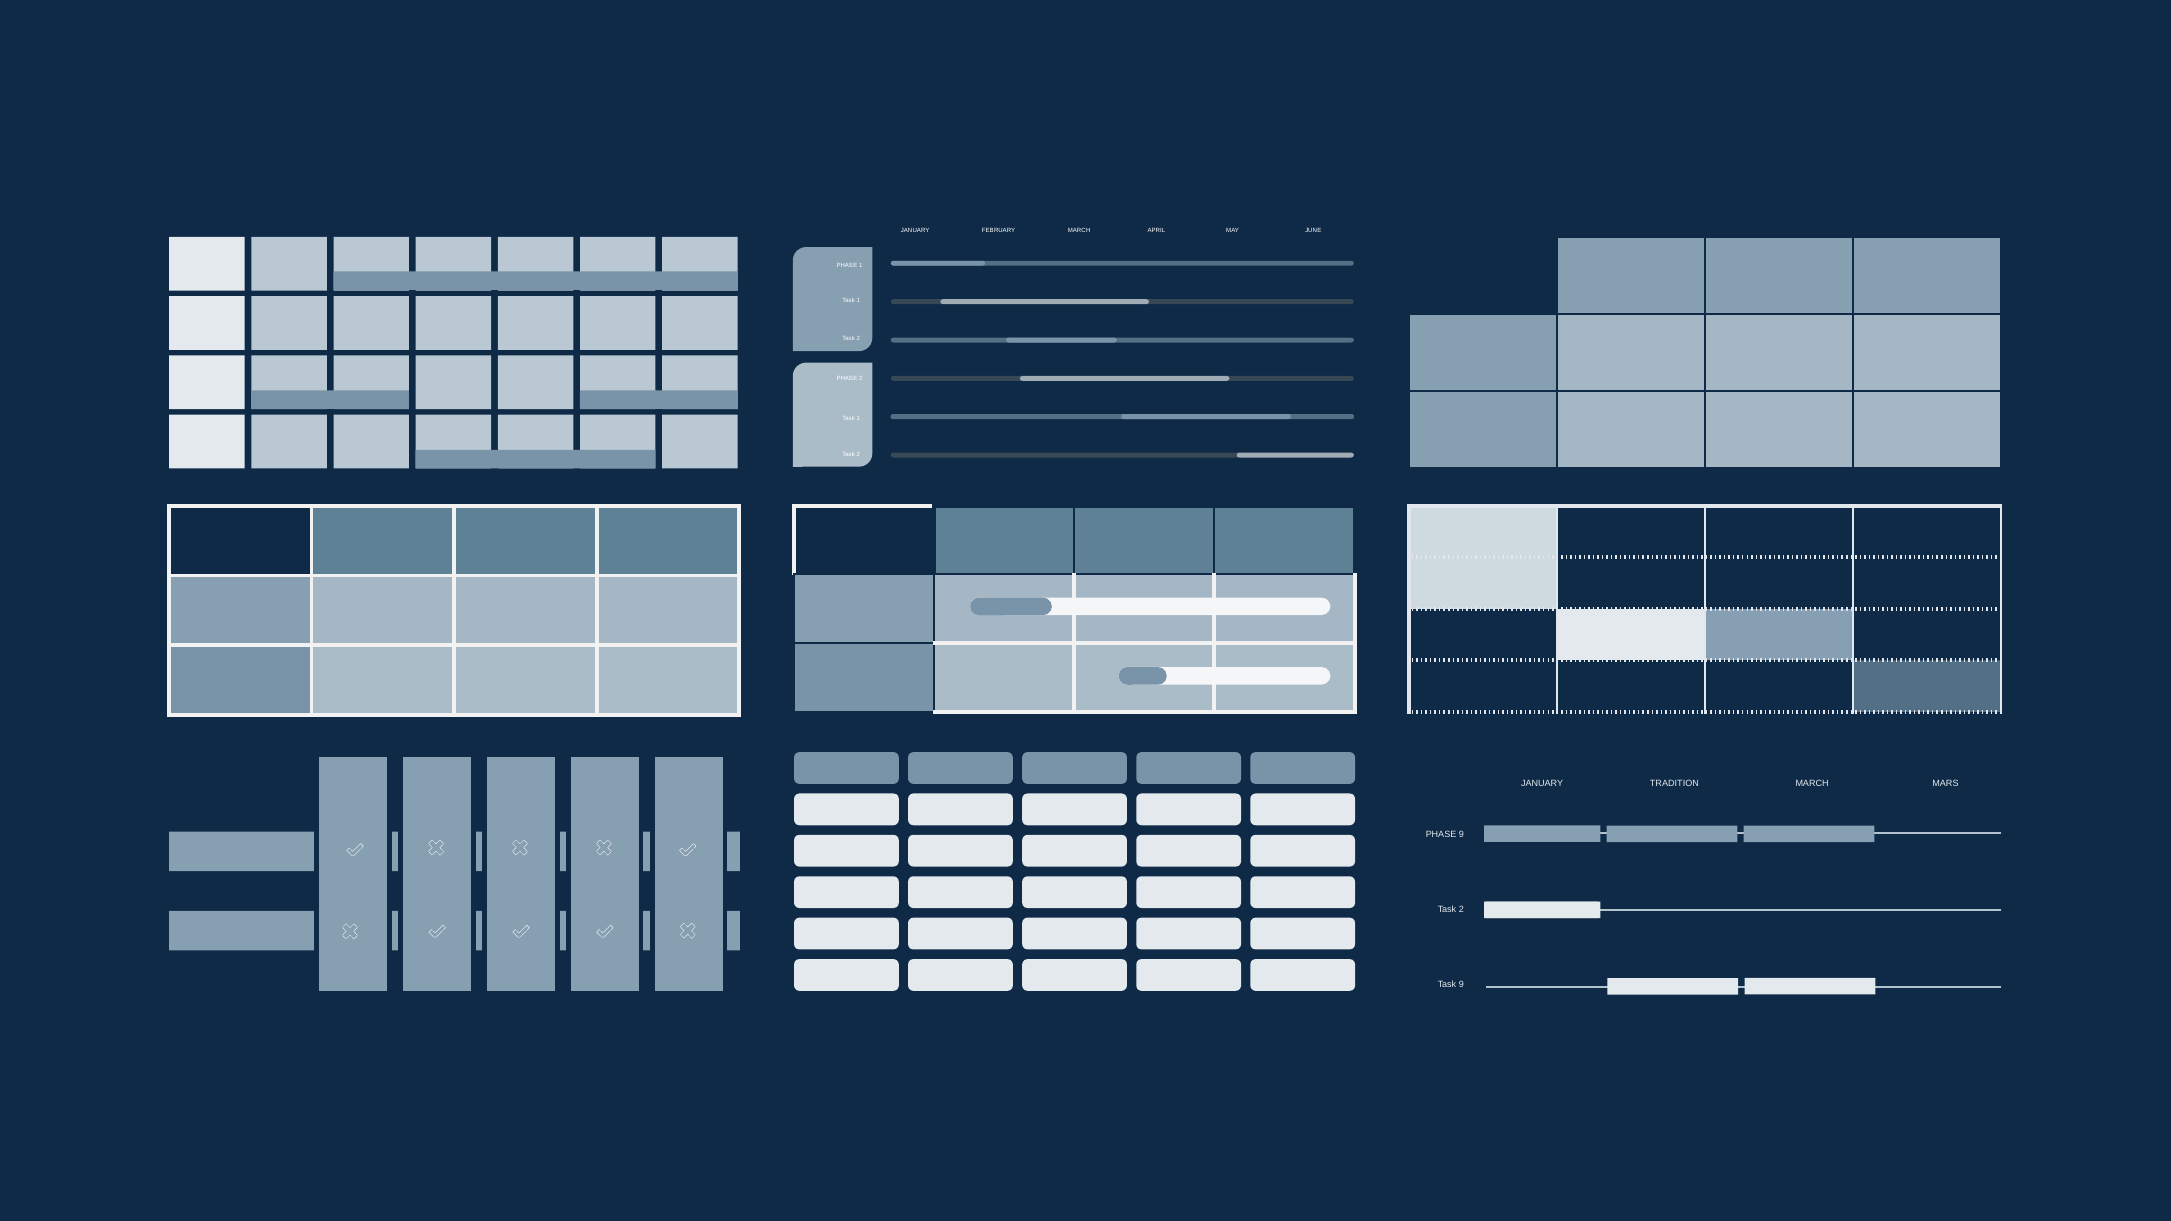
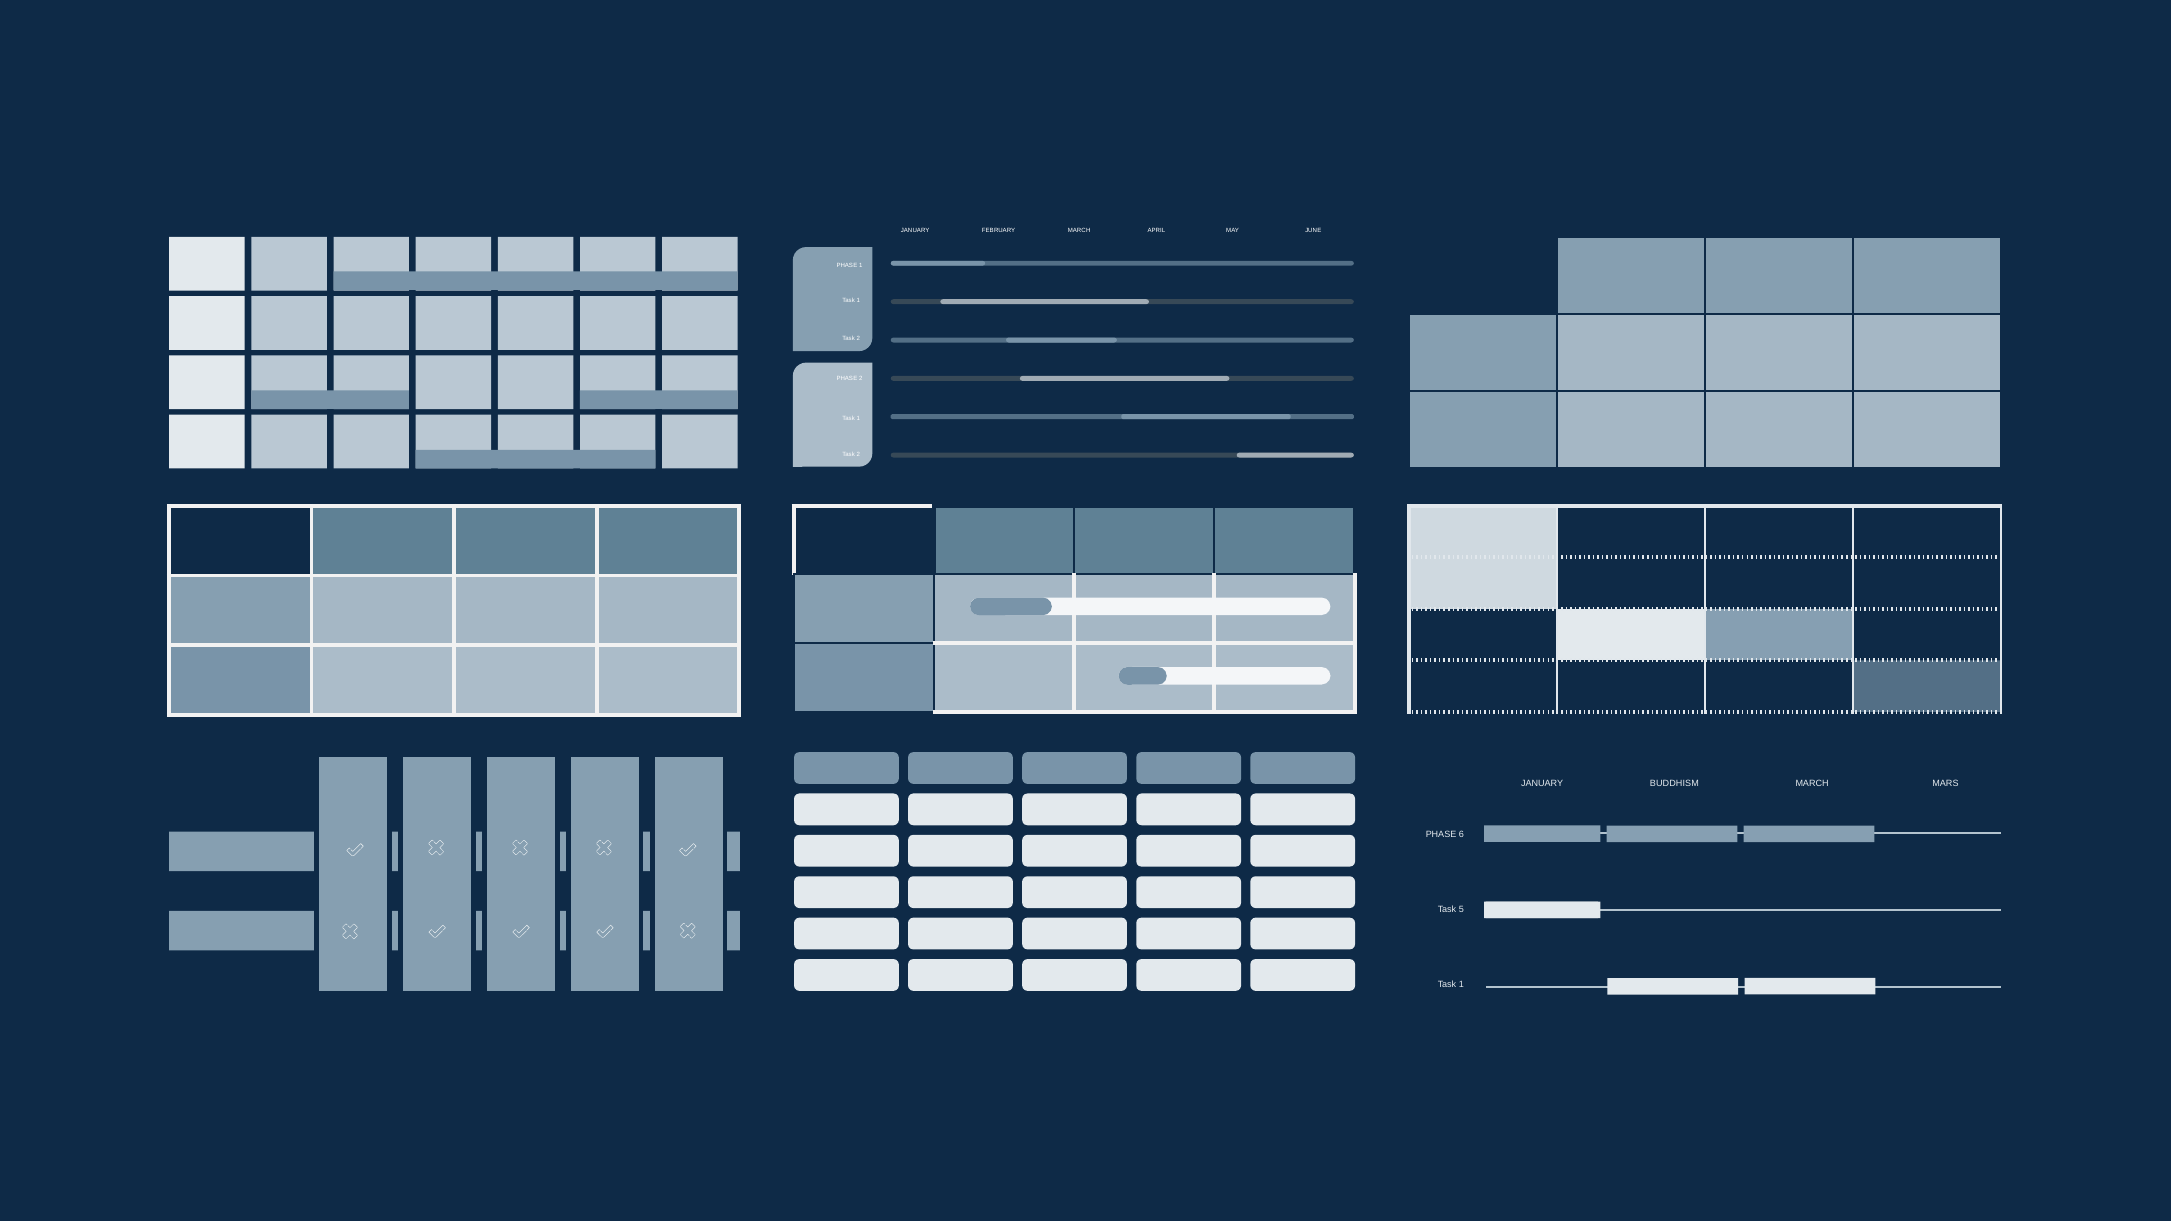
TRADITION: TRADITION -> BUDDHISM (1674, 784)
PHASE 9: 9 -> 6 (1461, 834)
2: 2 -> 5 (1461, 909)
9: 9 -> 1 (1461, 984)
